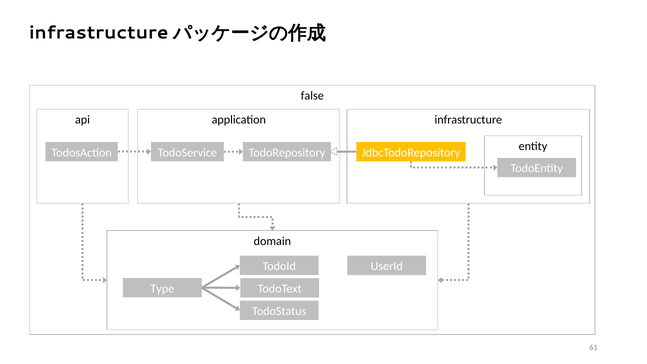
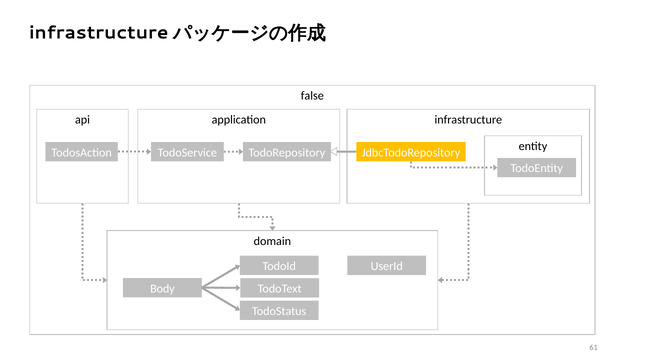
Type: Type -> Body (162, 289)
